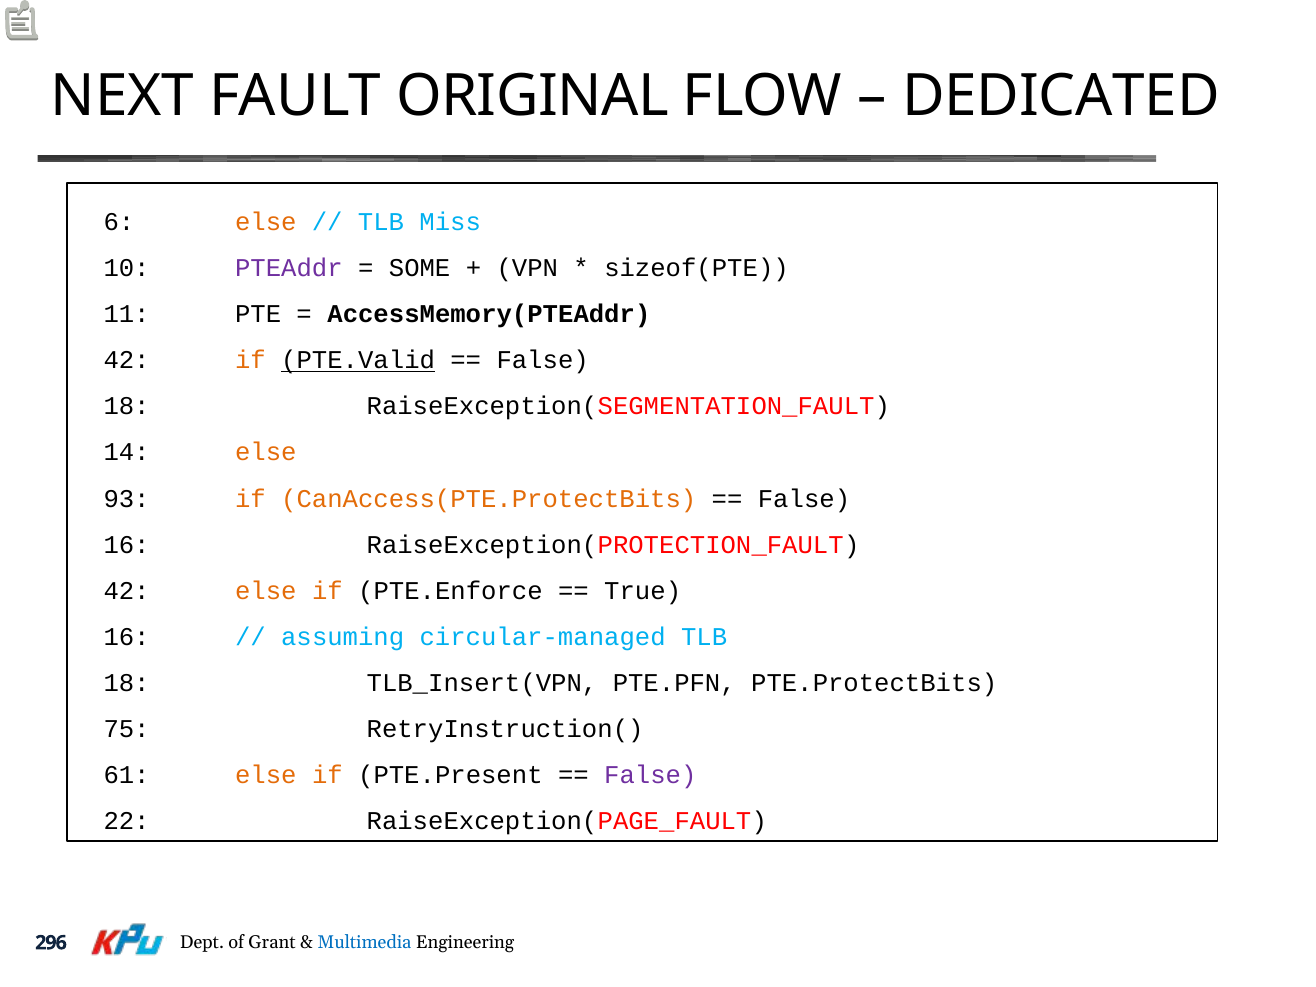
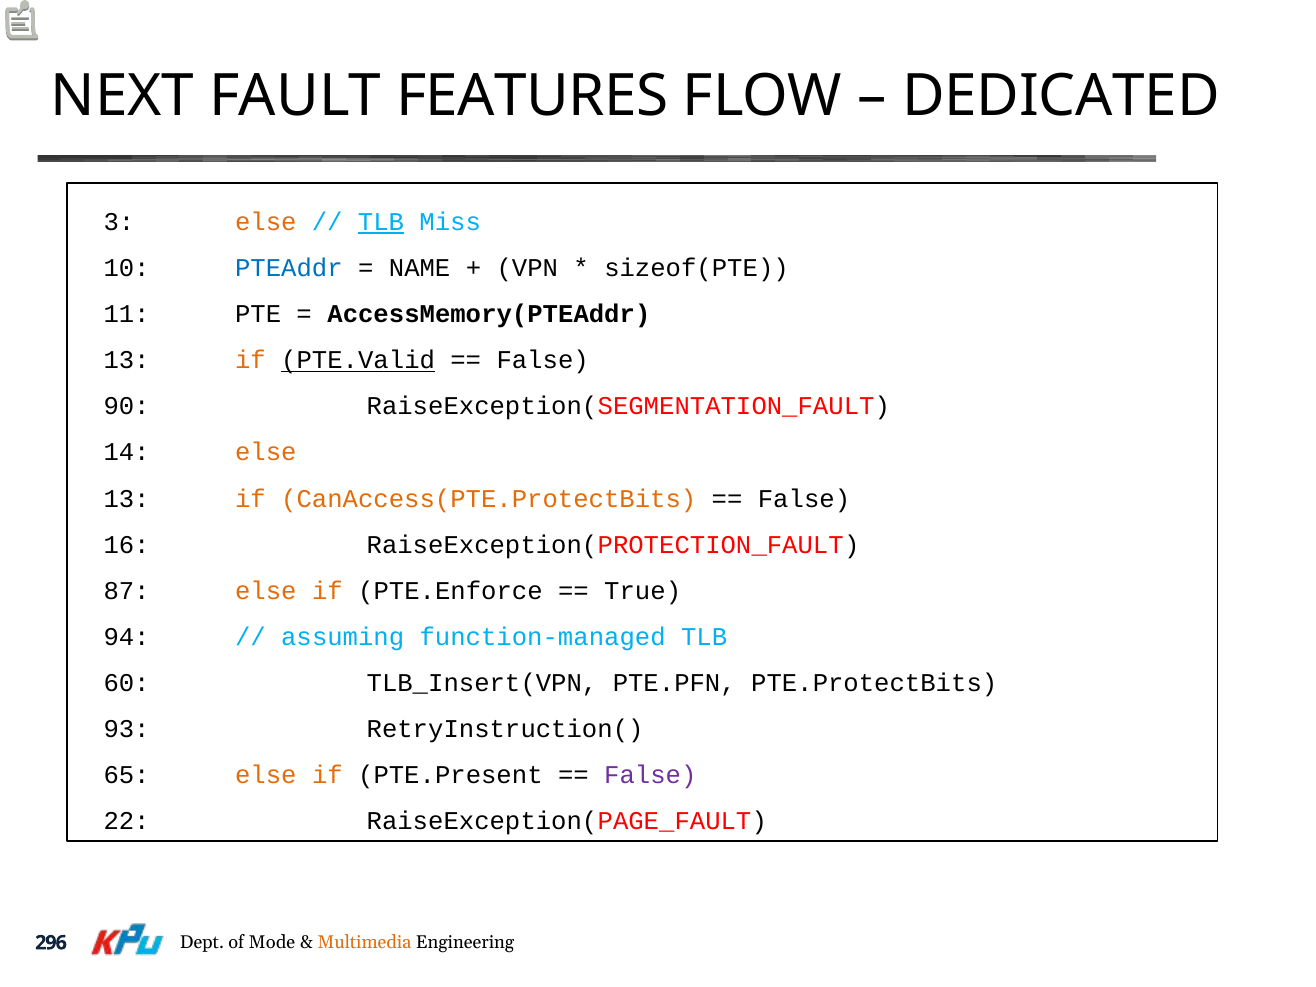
ORIGINAL: ORIGINAL -> FEATURES (532, 96)
6: 6 -> 3 (119, 222)
TLB underline: none -> present (381, 222)
PTEAddr colour: purple -> blue (289, 268)
SOME: SOME -> NAME (420, 268)
42: 42 -> 13 (127, 360)
18: 18 -> 90 (127, 406)
93: 93 -> 13 (127, 499)
42: 42 -> 87 (127, 591)
16: 16 -> 94 (127, 637)
circular-managed: circular-managed -> function-managed (543, 637)
18: 18 -> 60 (127, 683)
75: 75 -> 93 (127, 729)
61: 61 -> 65 (127, 775)
Grant: Grant -> Mode (272, 942)
Multimedia colour: blue -> orange (364, 942)
